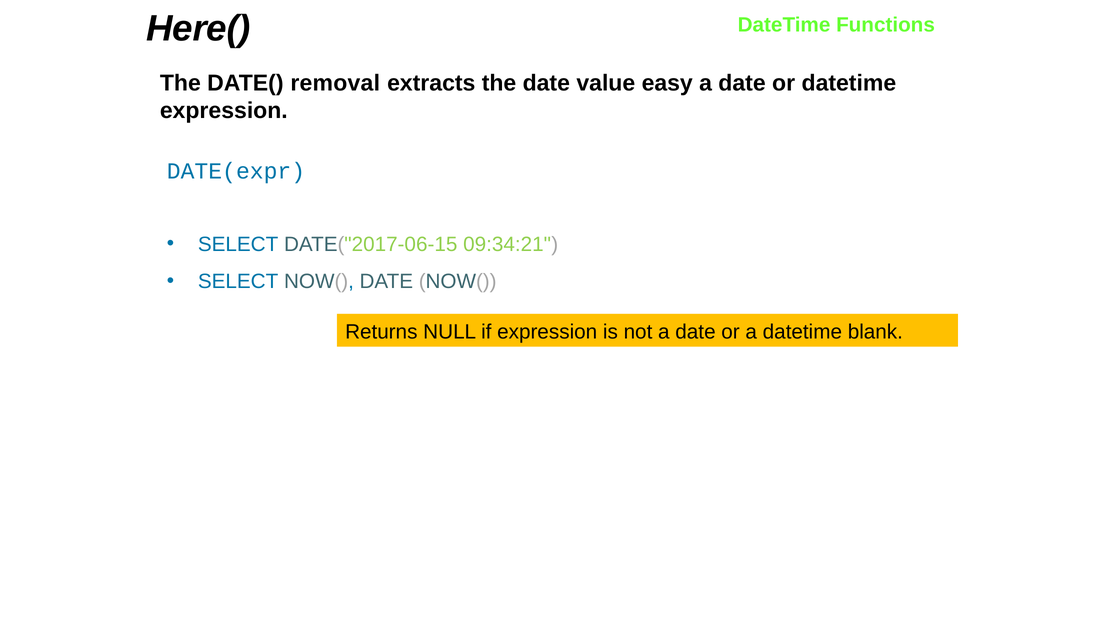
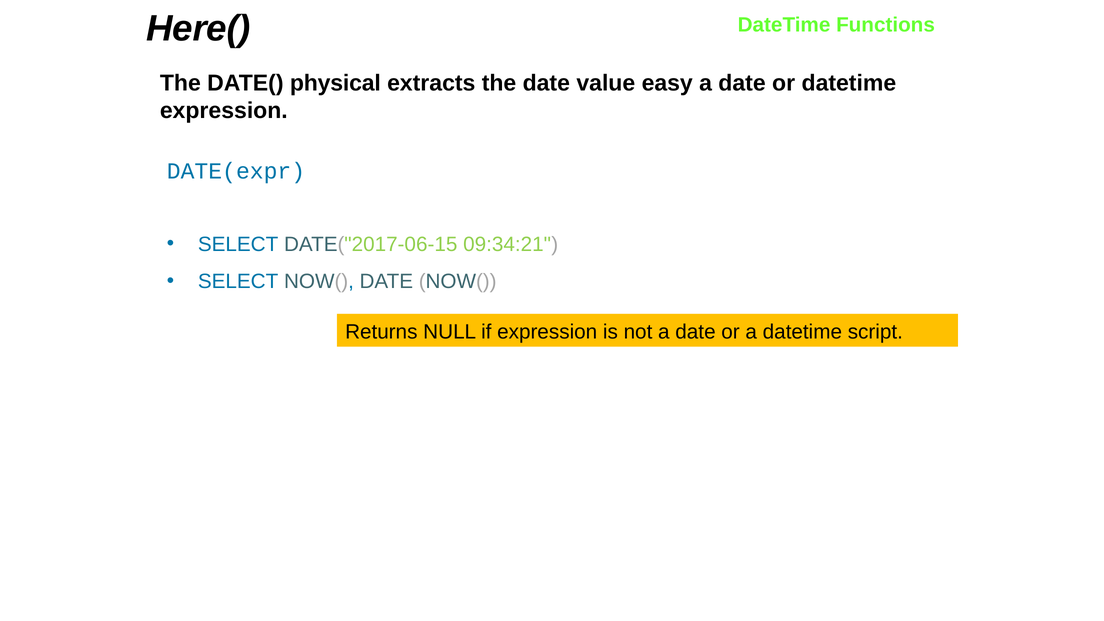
removal: removal -> physical (335, 83)
blank: blank -> script (875, 332)
